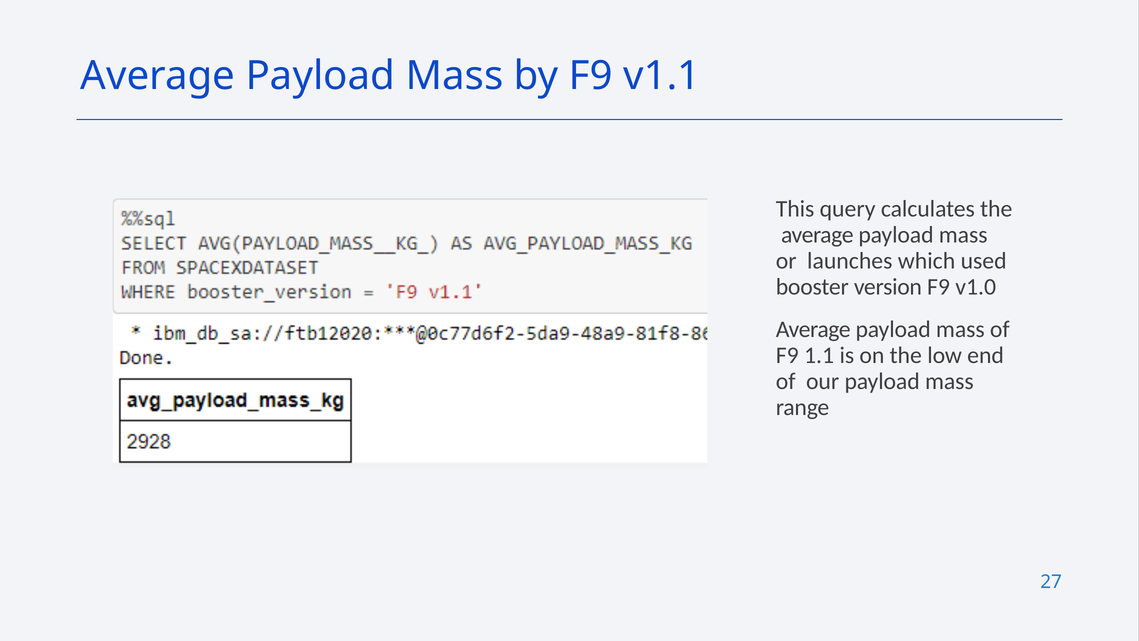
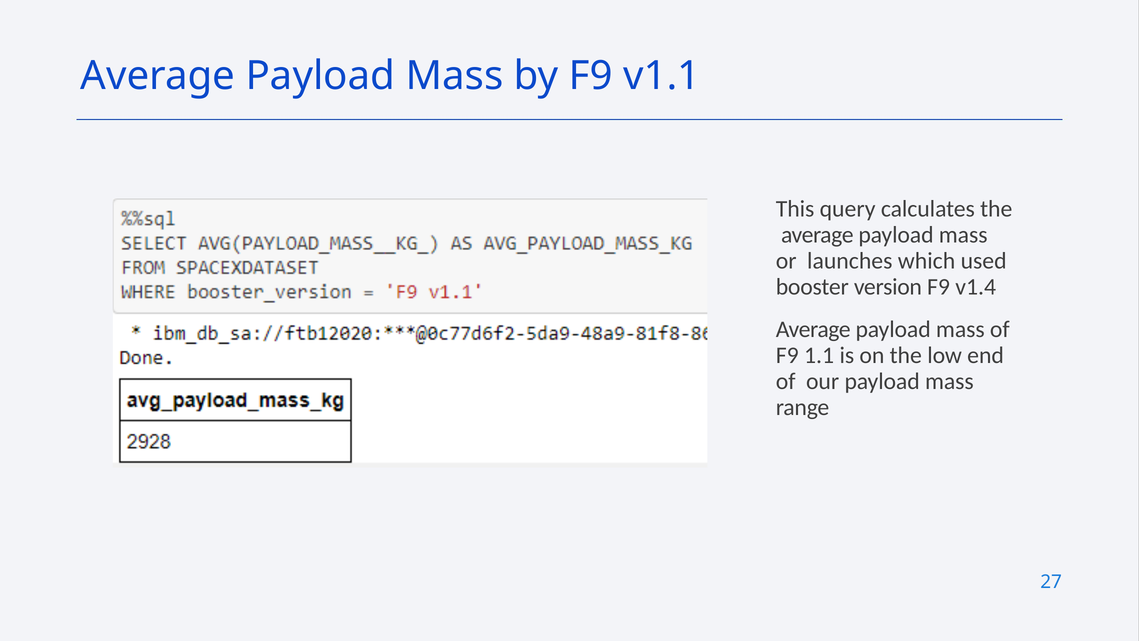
v1.0: v1.0 -> v1.4 (976, 287)
